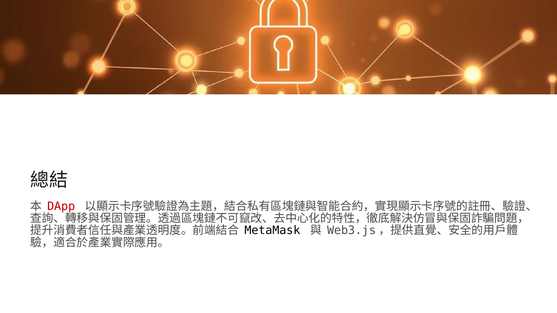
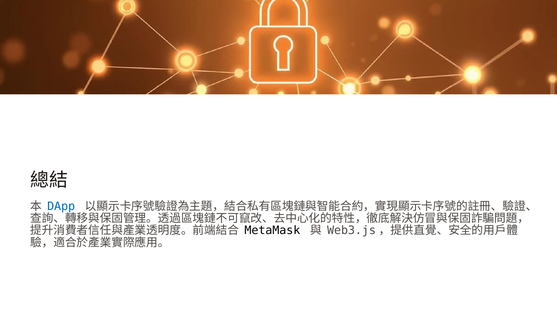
DApp colour: red -> blue (61, 207)
